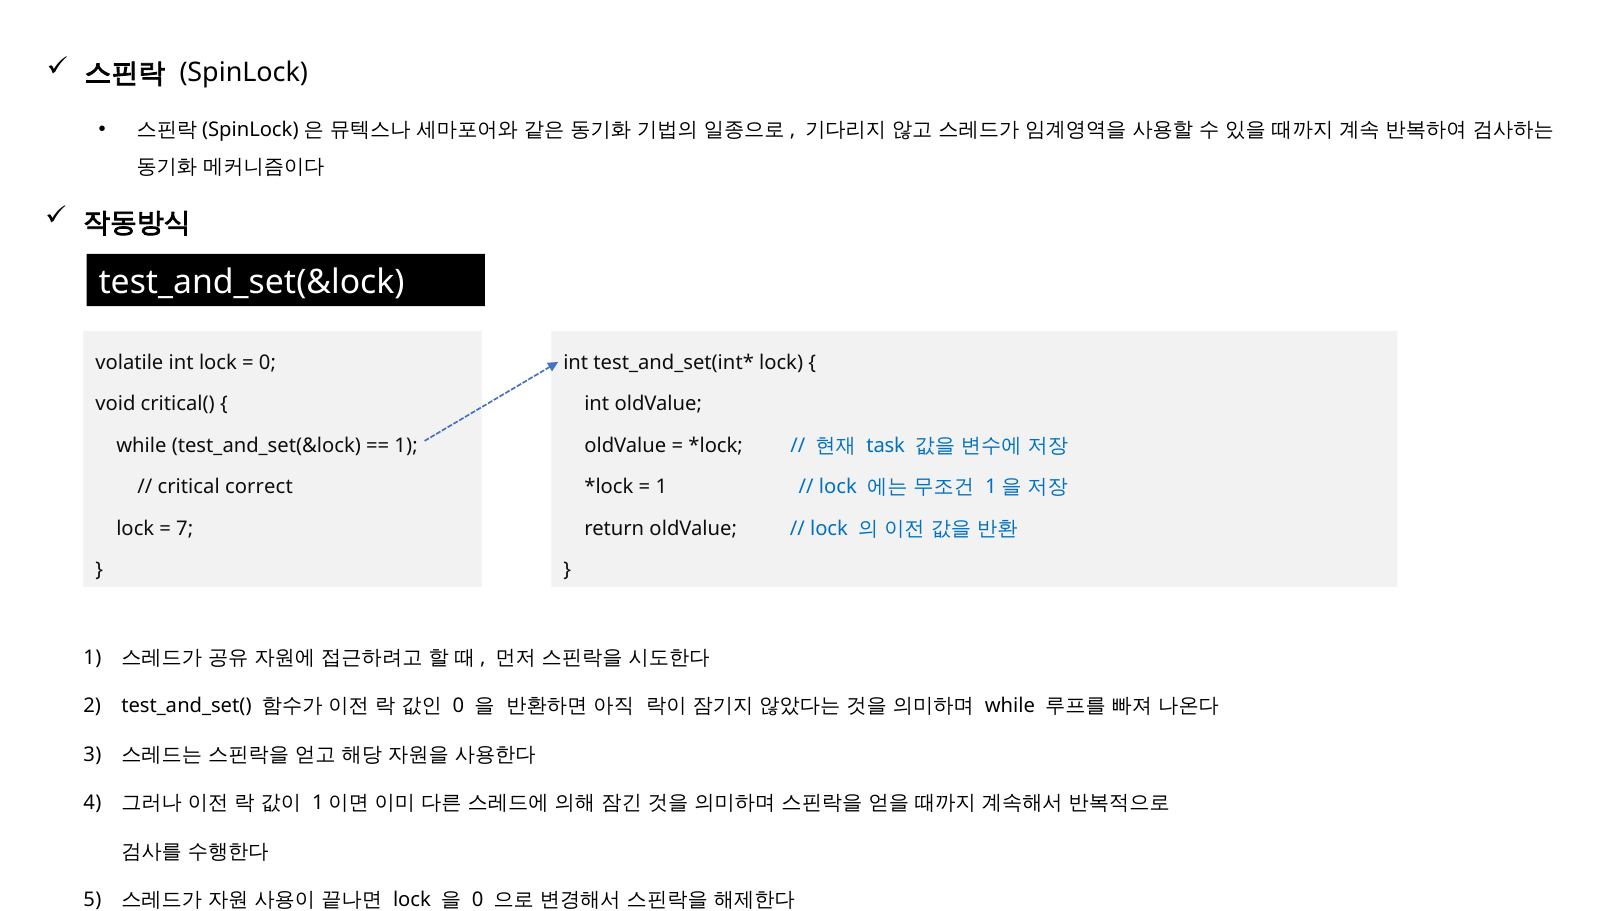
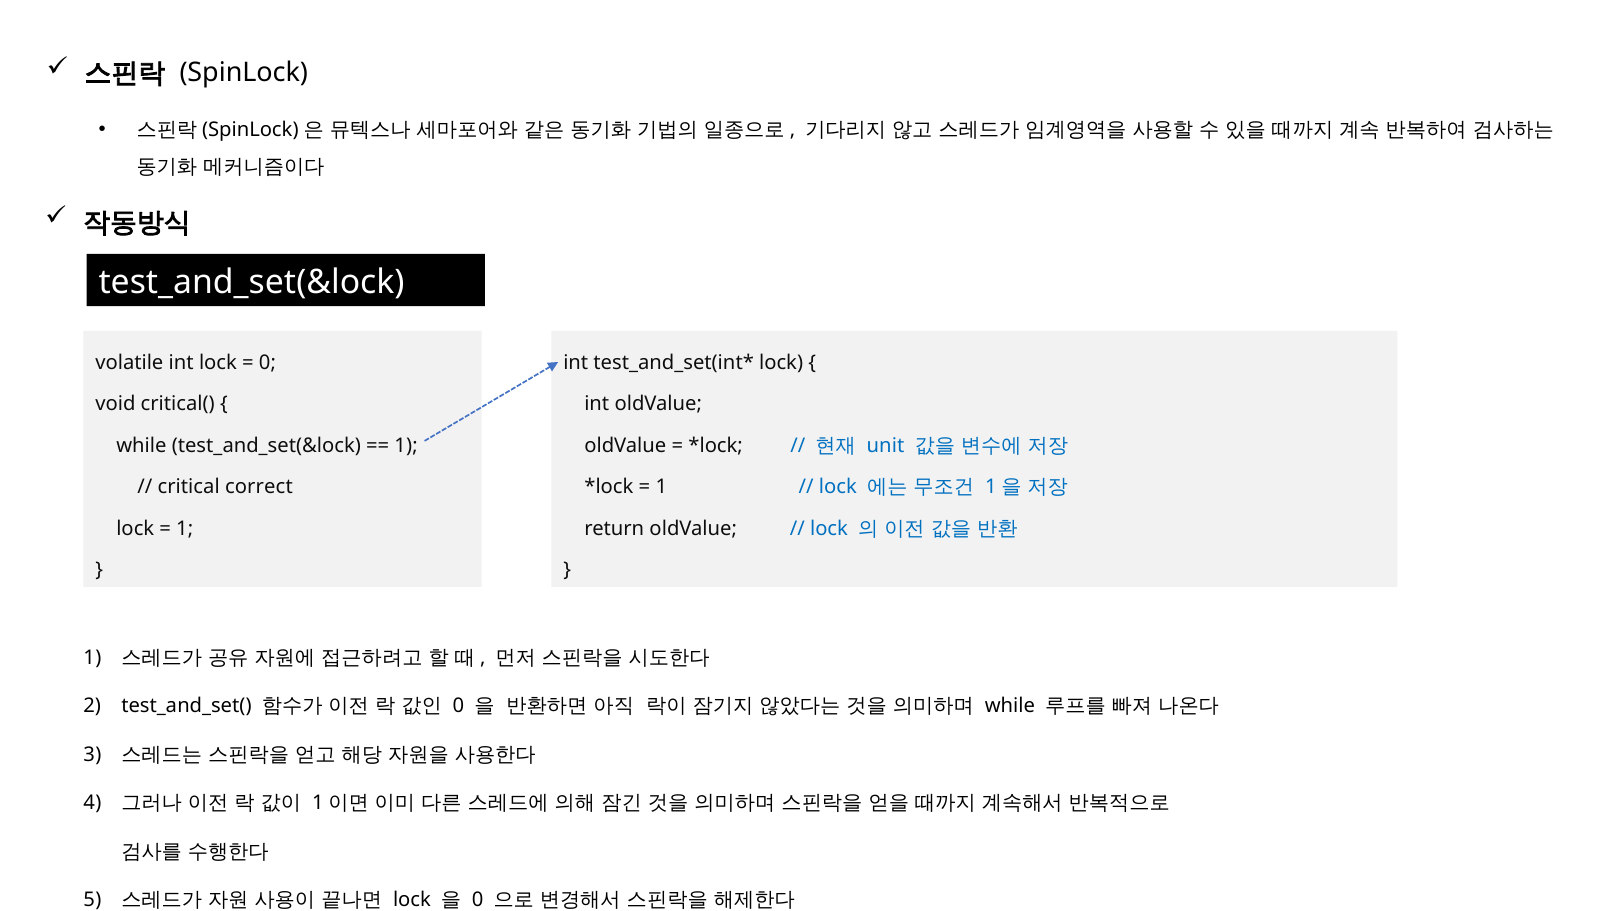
task: task -> unit (886, 445)
7: 7 -> 1 (185, 528)
